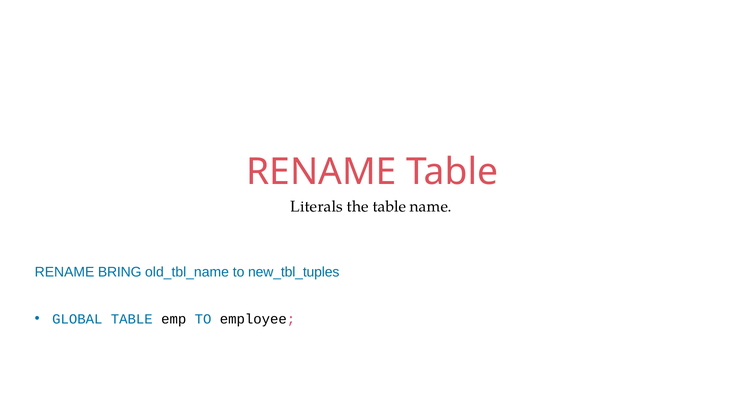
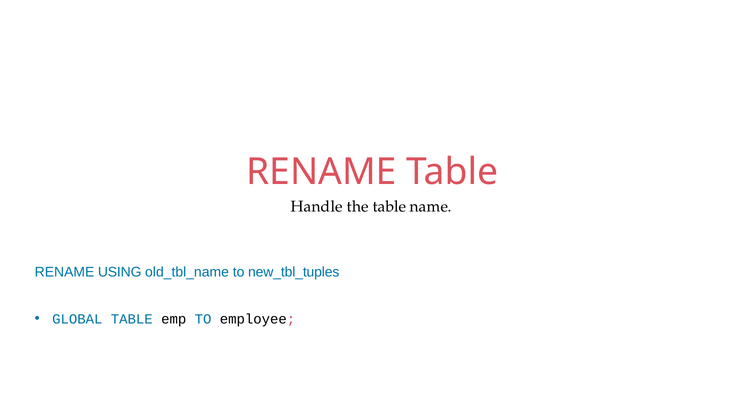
Literals: Literals -> Handle (317, 207)
BRING: BRING -> USING (120, 272)
